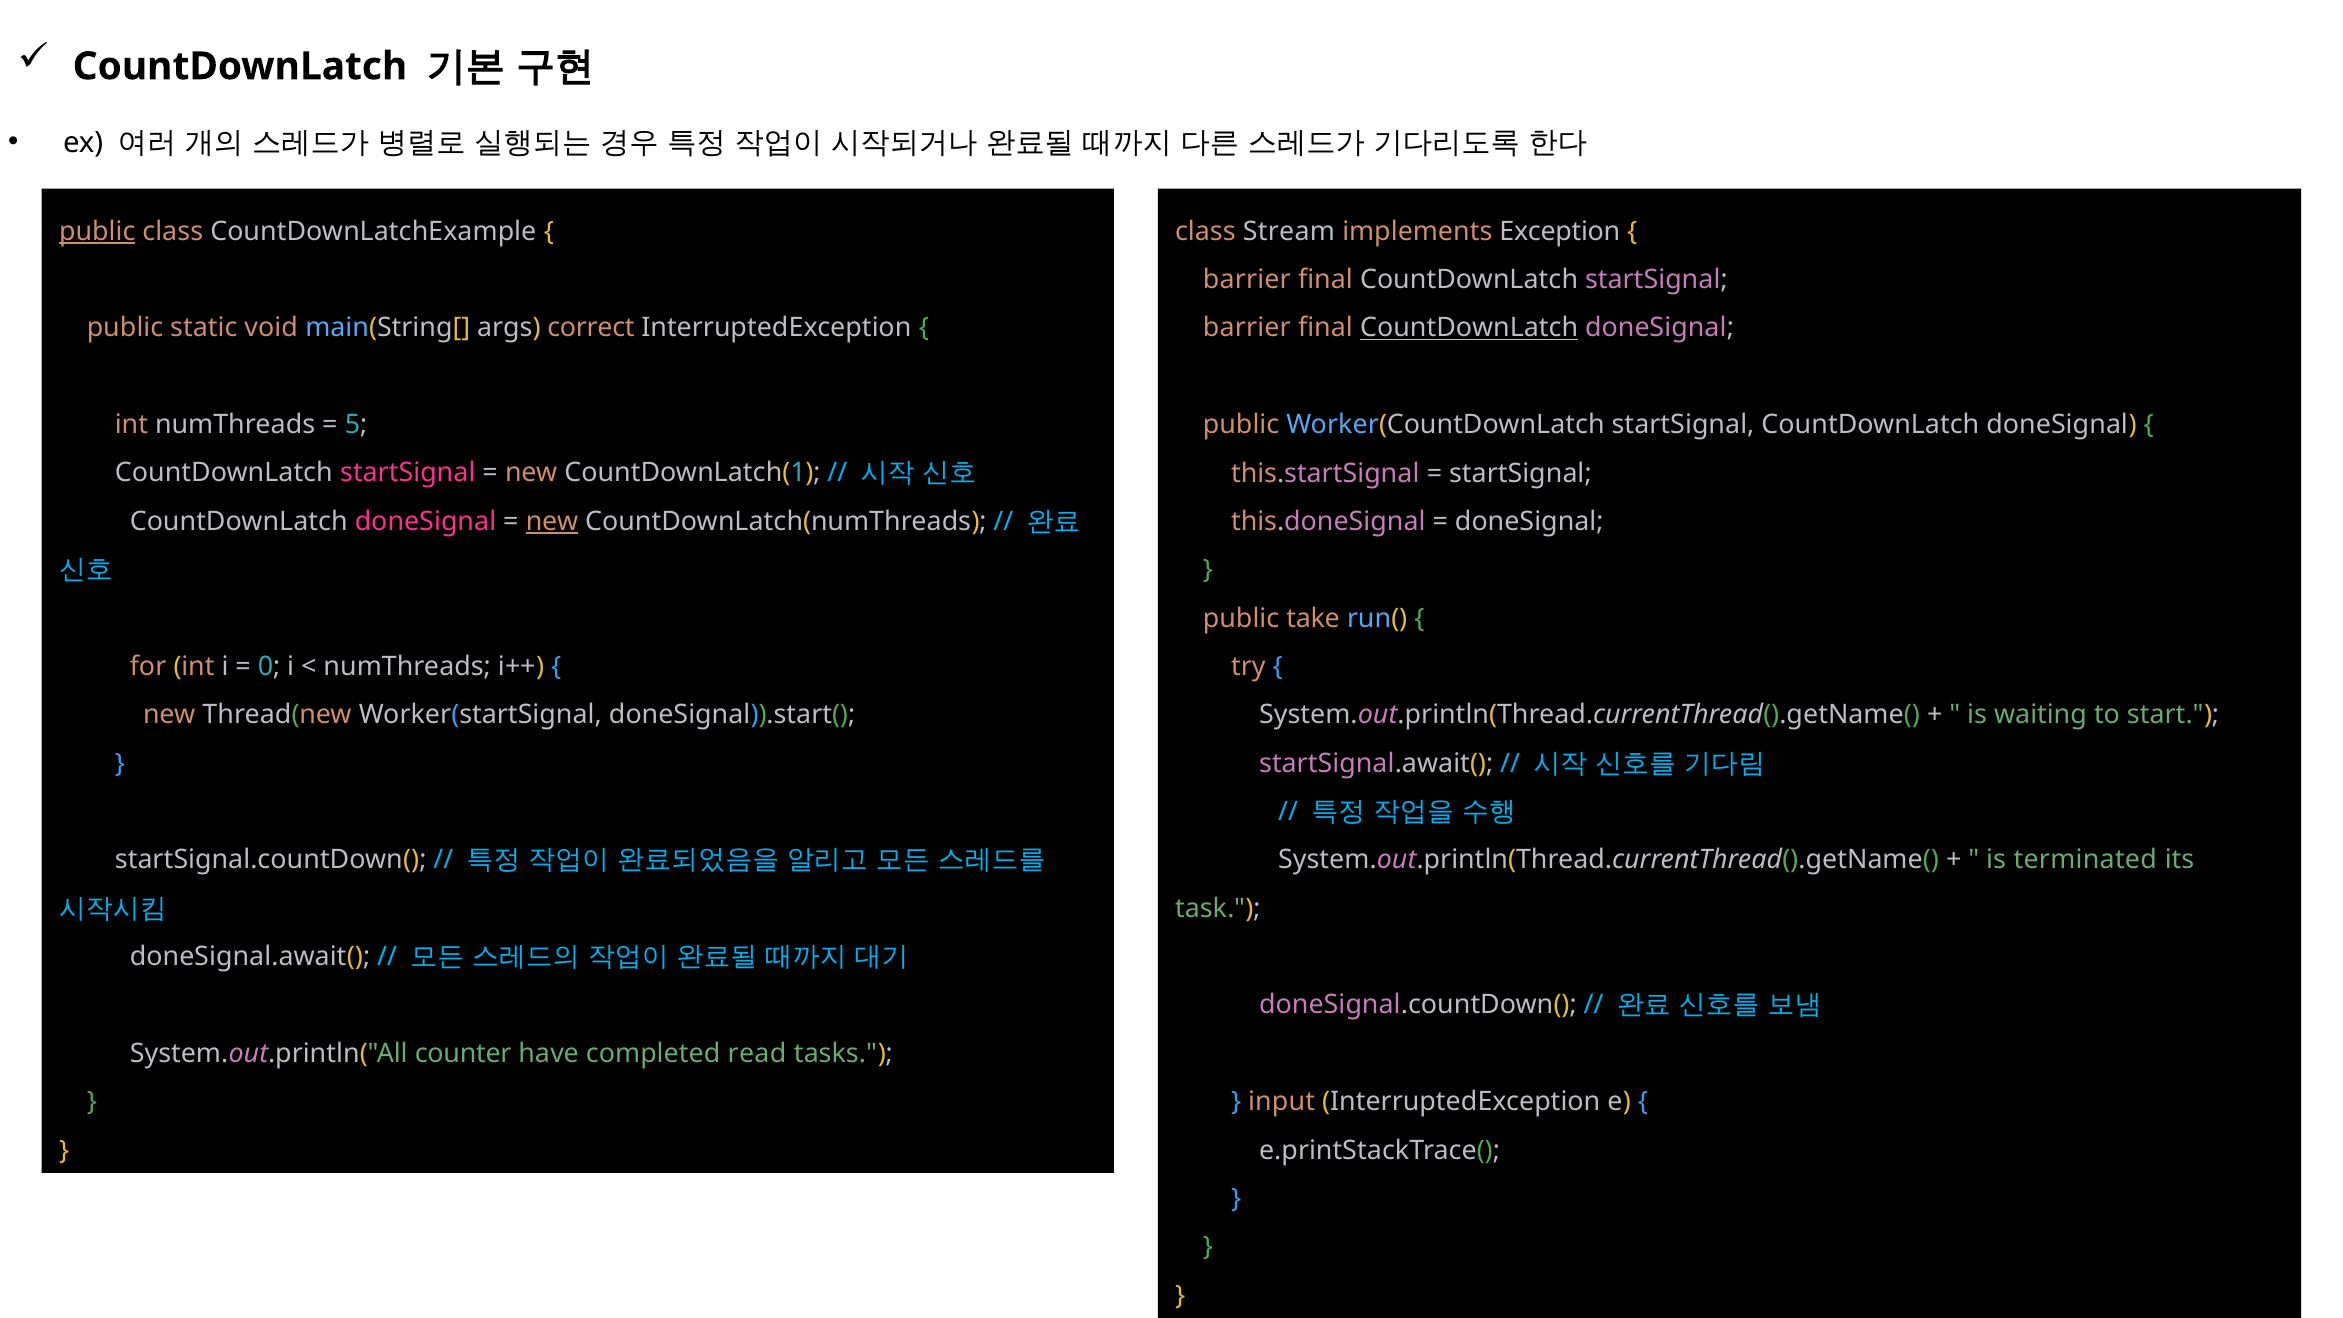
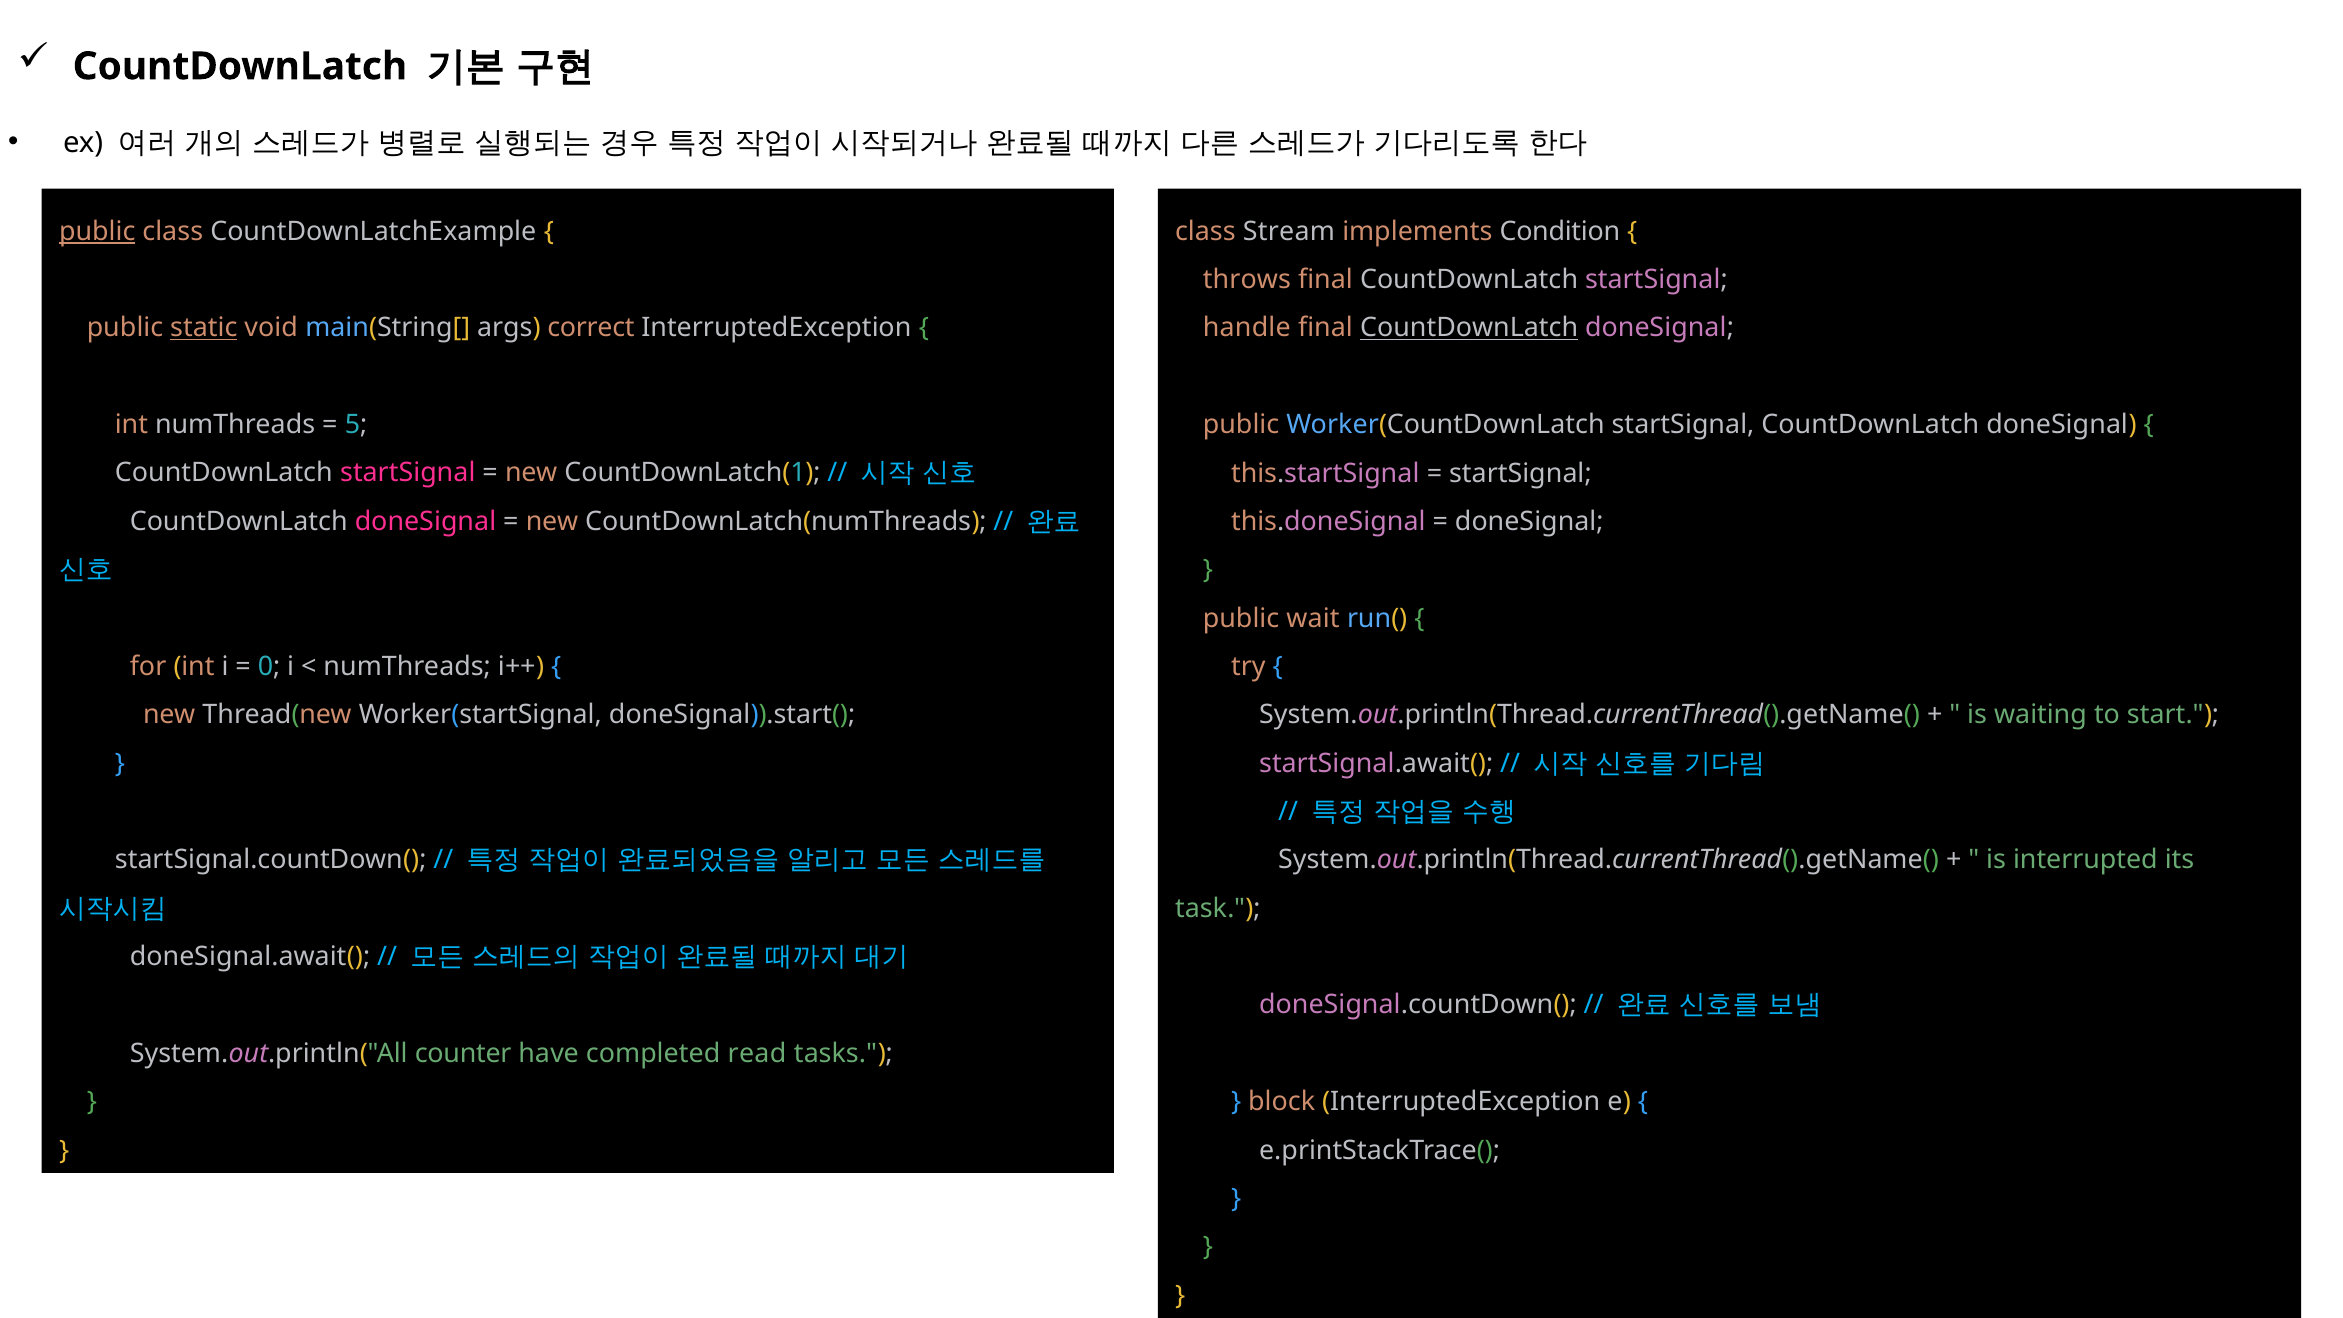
Exception: Exception -> Condition (1560, 231)
barrier: barrier -> throws (1247, 280)
static underline: none -> present (204, 328)
barrier: barrier -> handle (1247, 328)
new underline: present -> none (552, 521)
take: take -> wait (1313, 618)
terminated: terminated -> interrupted (2085, 860)
input: input -> block (1282, 1102)
